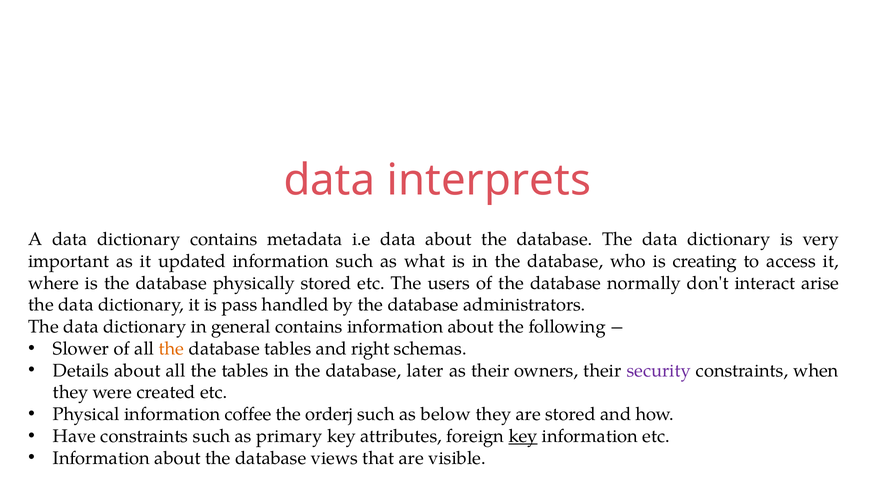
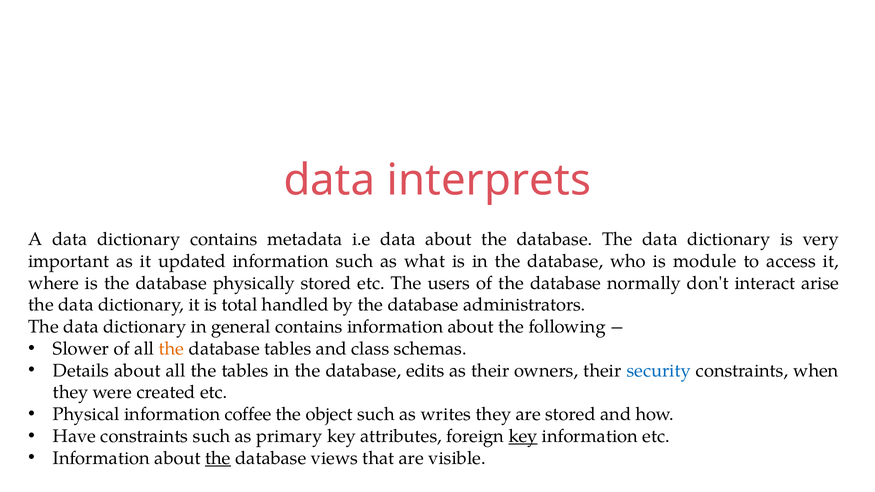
creating: creating -> module (705, 261)
pass: pass -> total (240, 305)
right: right -> class (370, 349)
later: later -> edits (425, 371)
security colour: purple -> blue (659, 371)
orderj: orderj -> object (329, 414)
below: below -> writes (446, 414)
the underline: none -> present (218, 458)
